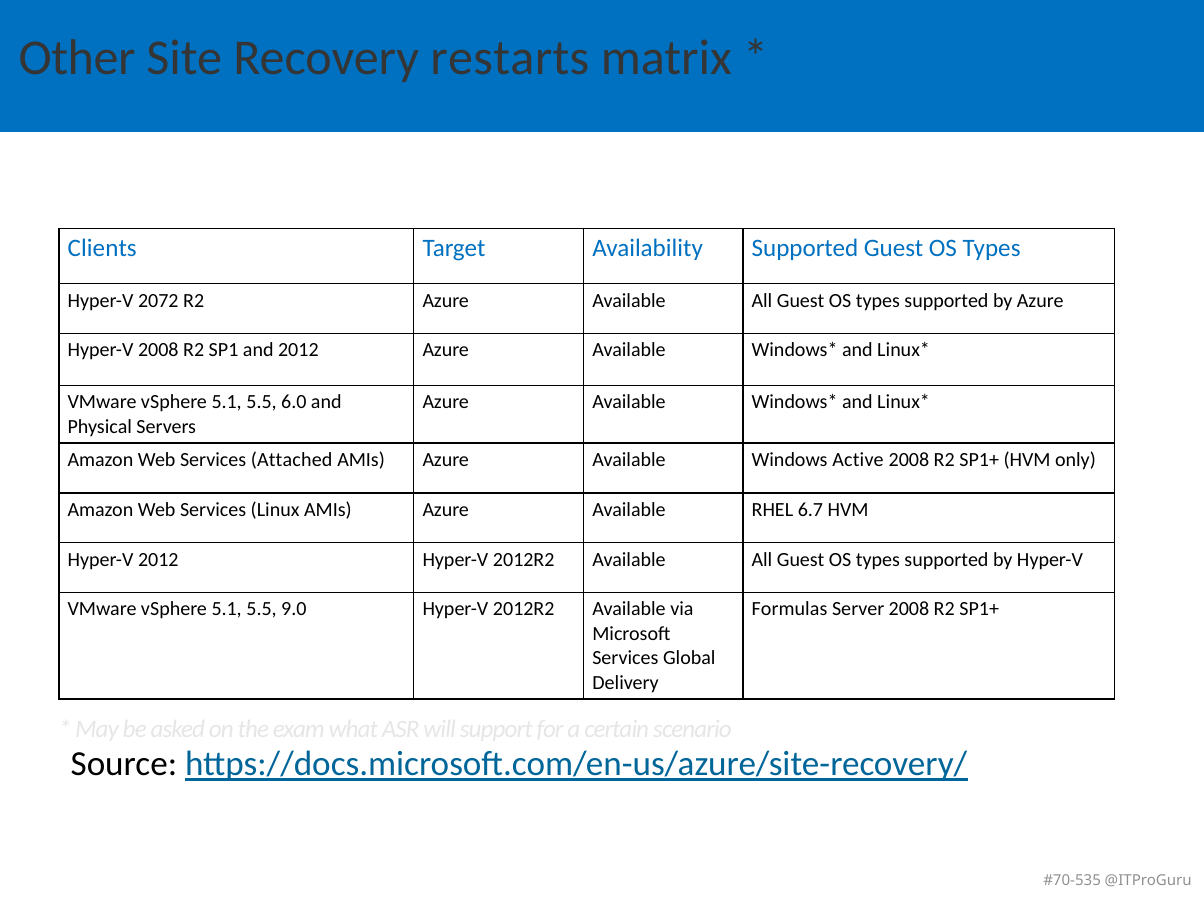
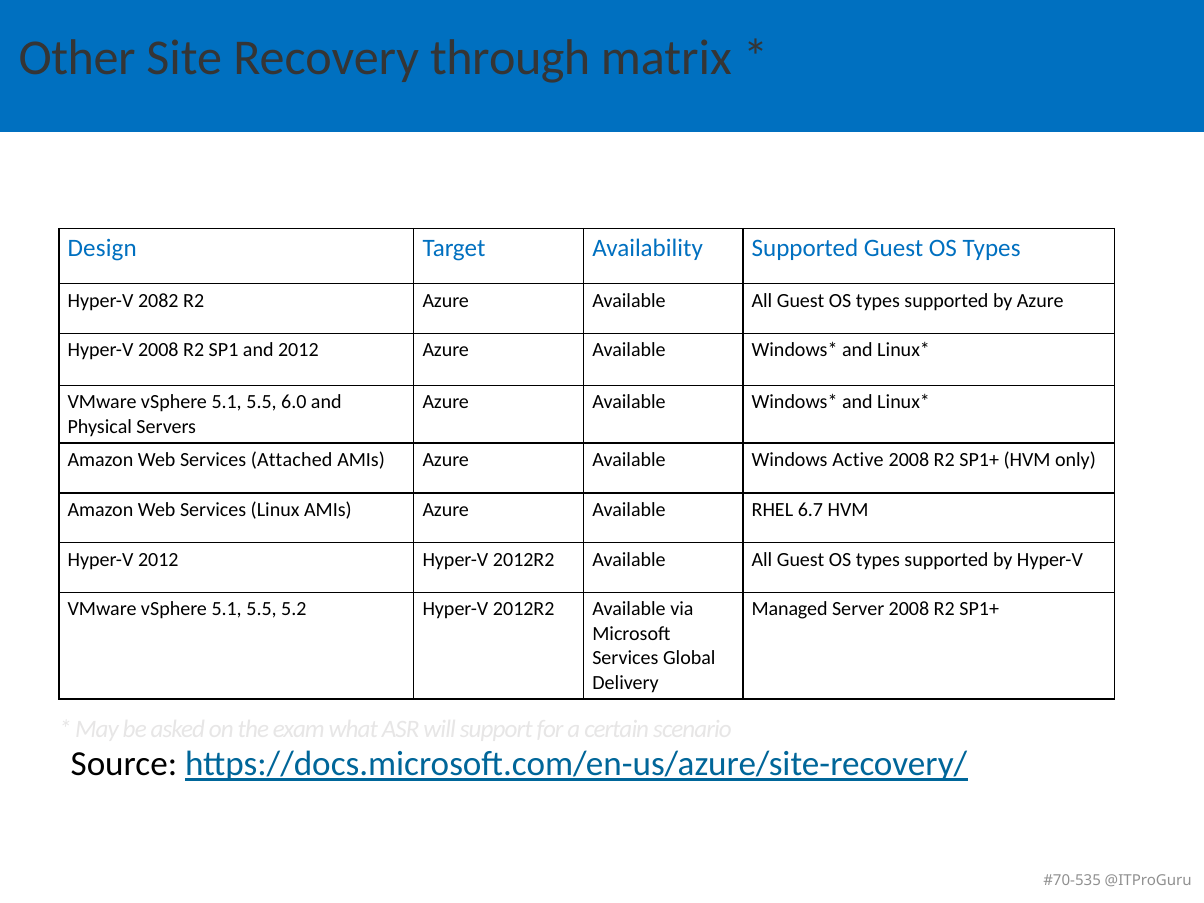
restarts: restarts -> through (510, 58)
Clients: Clients -> Design (102, 249)
2072: 2072 -> 2082 (158, 300)
9.0: 9.0 -> 5.2 (294, 609)
Formulas: Formulas -> Managed (790, 609)
